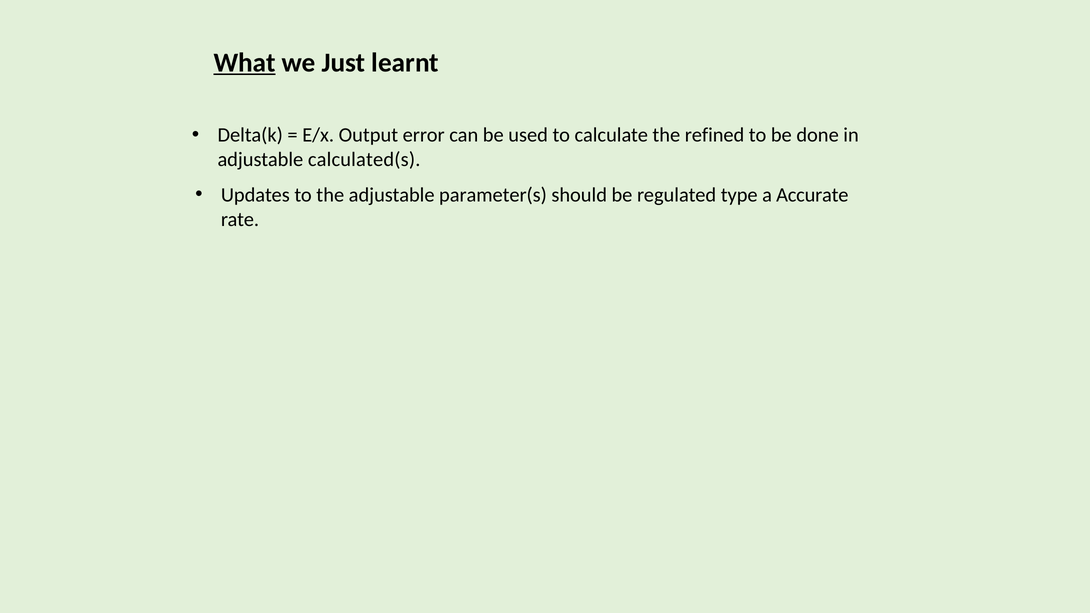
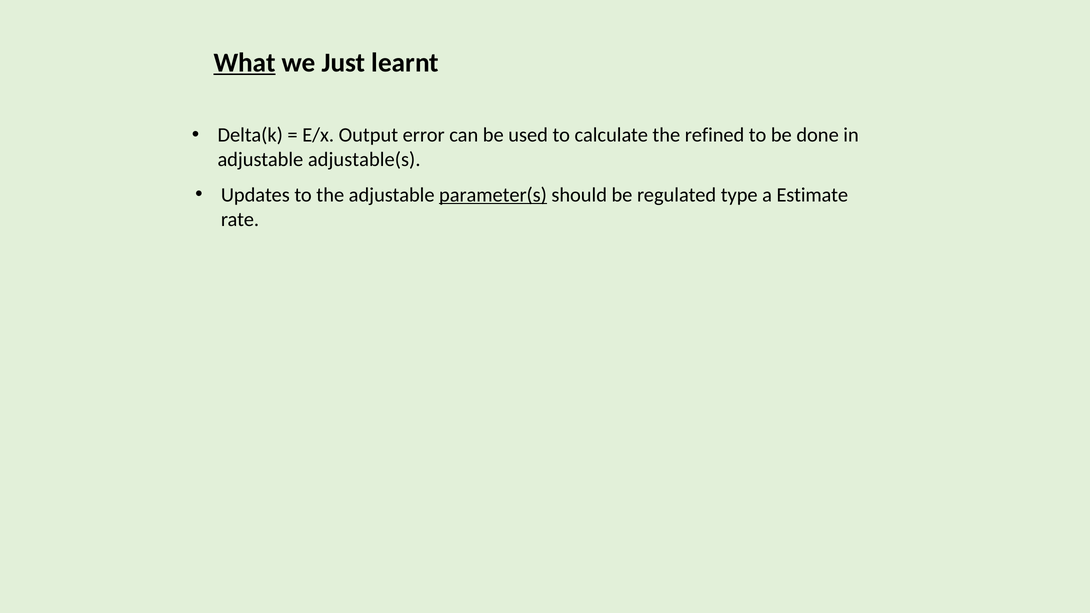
calculated(s: calculated(s -> adjustable(s (364, 160)
parameter(s underline: none -> present (493, 195)
Accurate: Accurate -> Estimate (812, 195)
